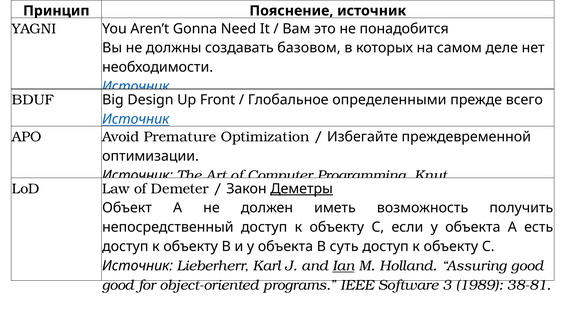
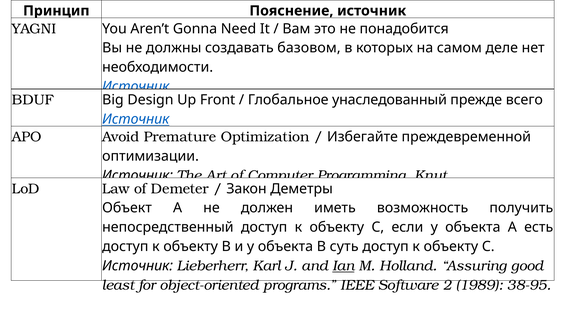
определенными: определенными -> унаследованный (389, 100)
Деметры underline: present -> none (302, 189)
good: good -> least (118, 286)
3: 3 -> 2 (447, 286)
38-81: 38-81 -> 38-95 (529, 286)
